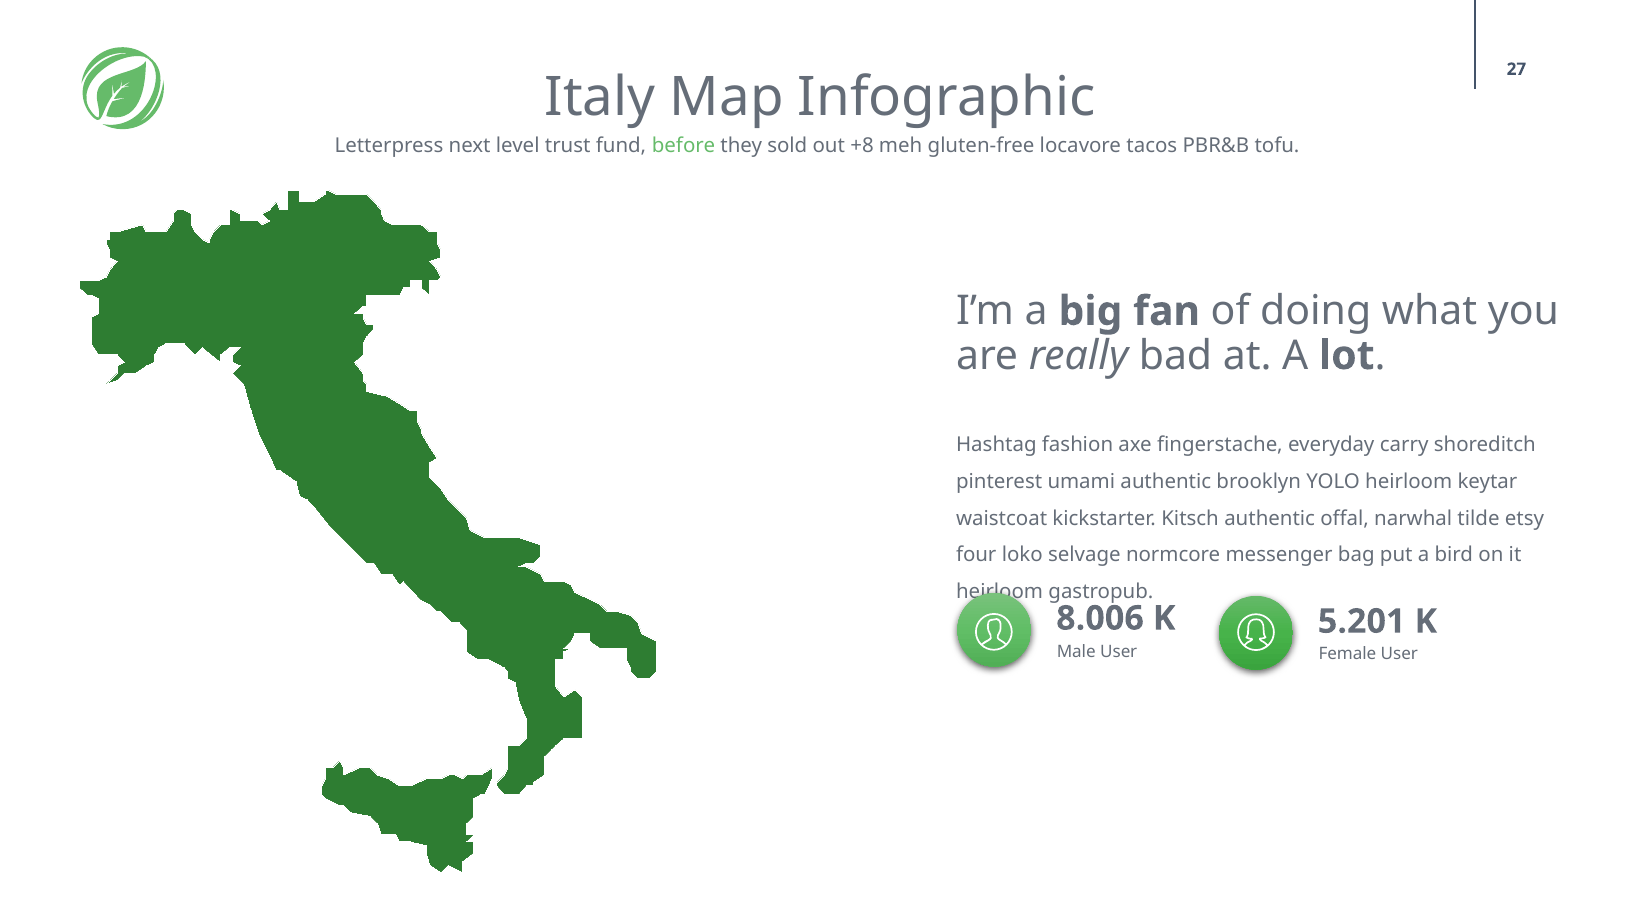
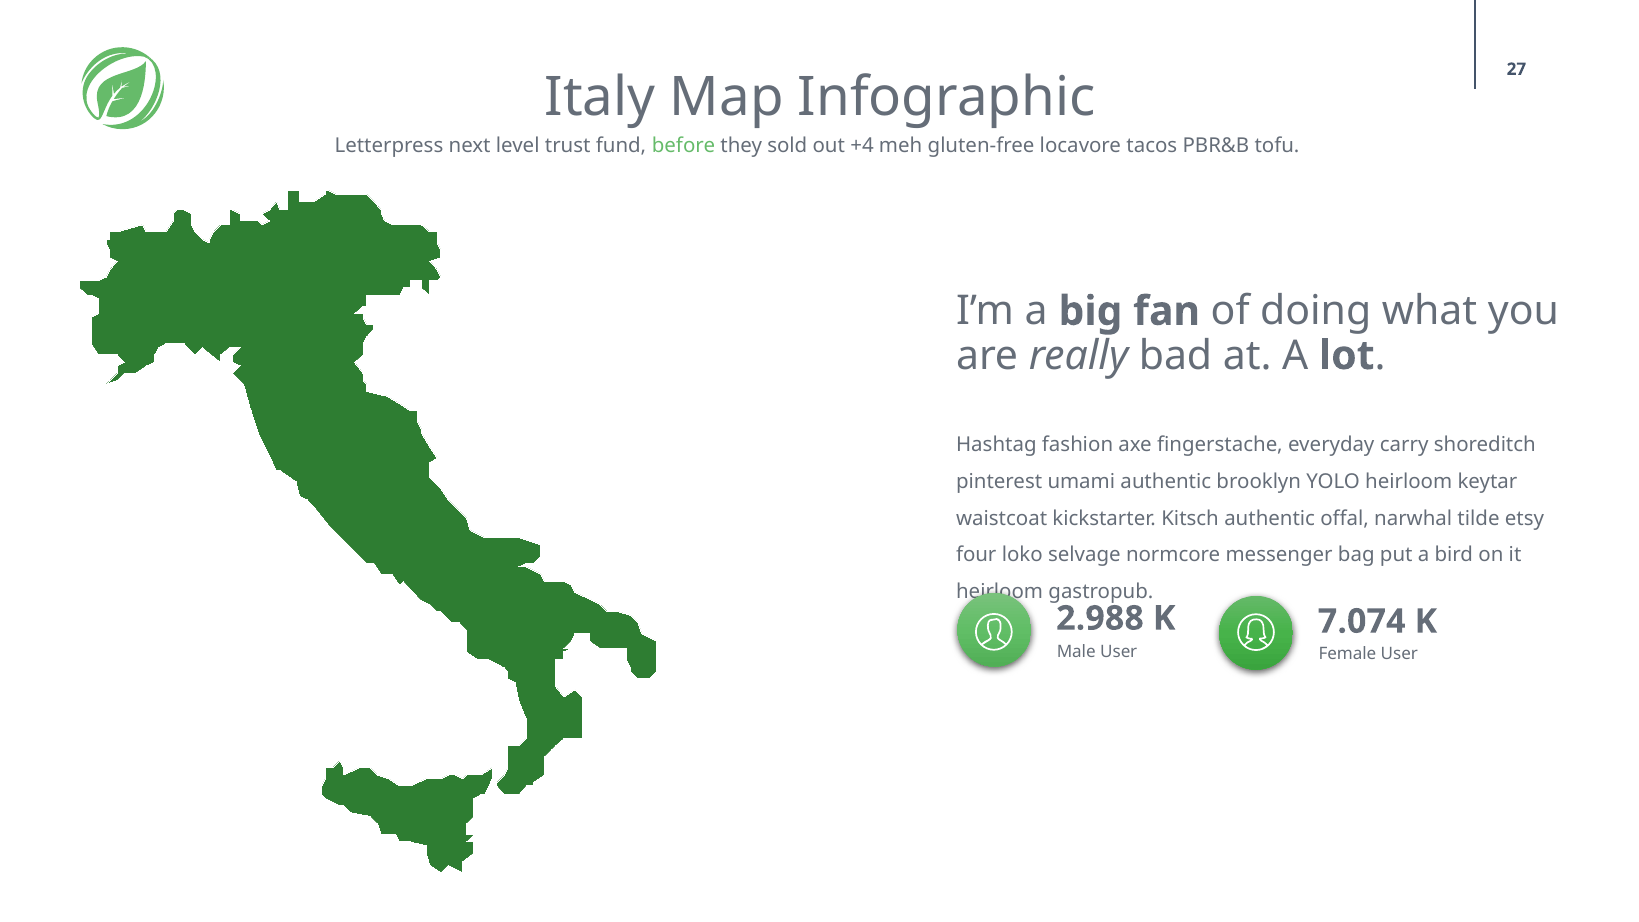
+8: +8 -> +4 (862, 146)
8.006: 8.006 -> 2.988 (1100, 618)
5.201: 5.201 -> 7.074 (1362, 621)
